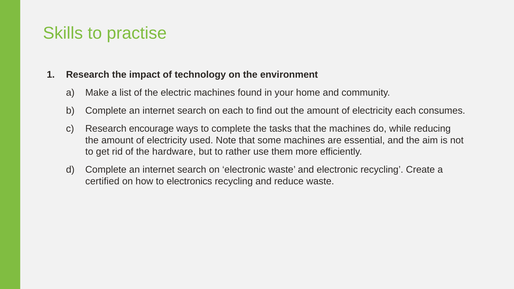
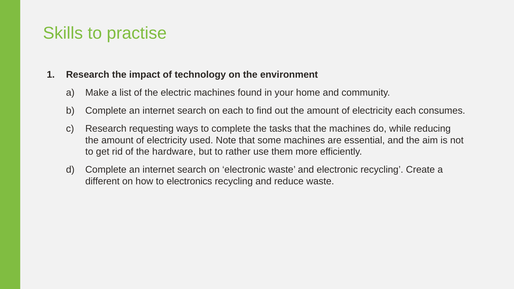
encourage: encourage -> requesting (151, 129)
certified: certified -> different (102, 181)
